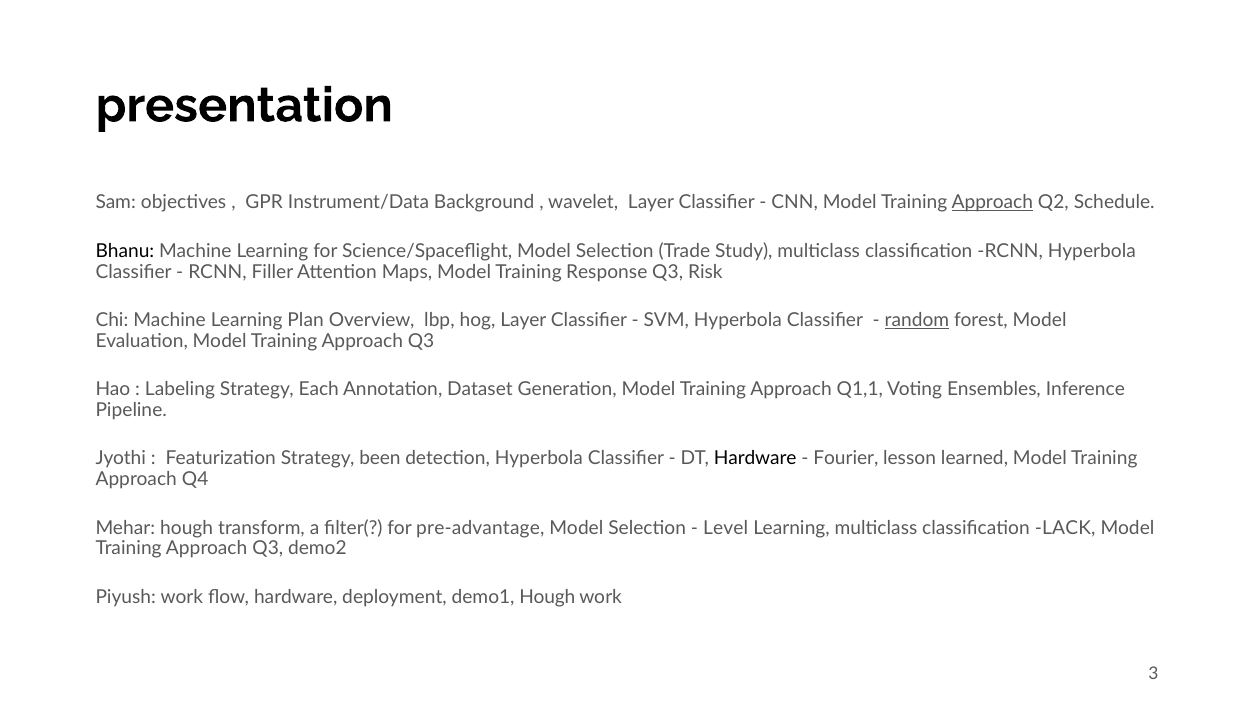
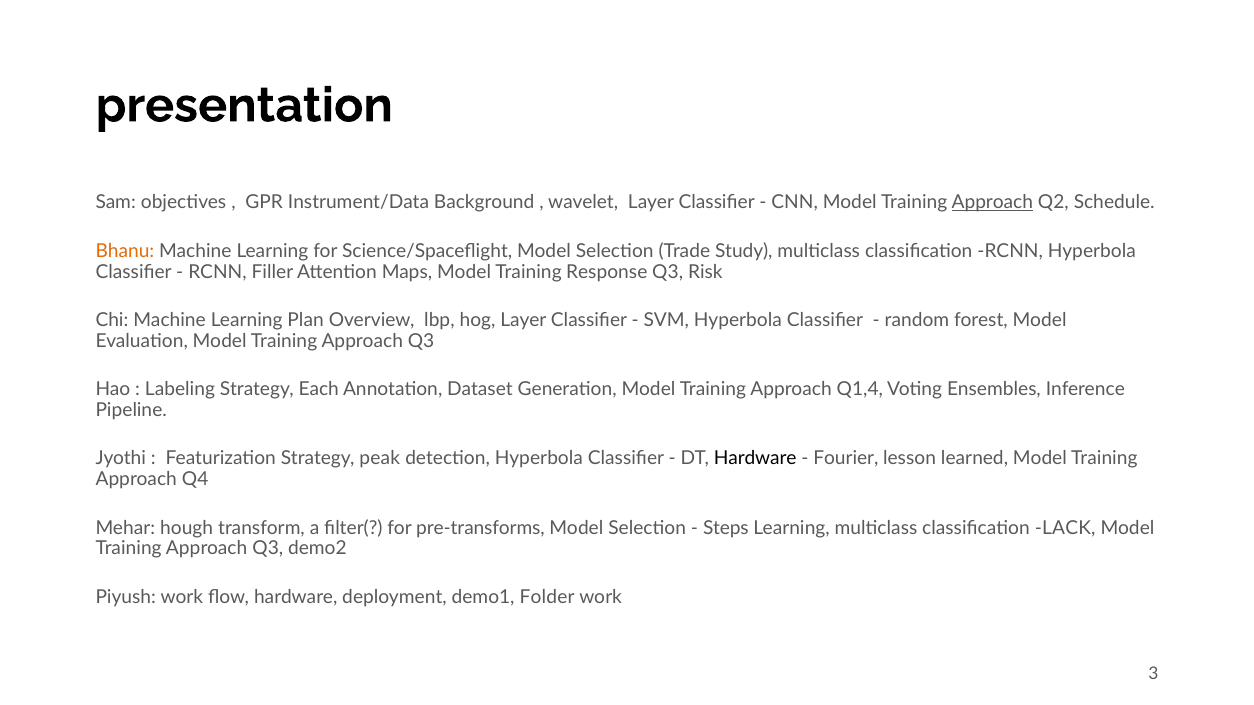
Bhanu colour: black -> orange (125, 251)
random underline: present -> none (917, 320)
Q1,1: Q1,1 -> Q1,4 (860, 390)
been: been -> peak (380, 459)
pre-advantage: pre-advantage -> pre-transforms (480, 528)
Level: Level -> Steps (726, 528)
demo1 Hough: Hough -> Folder (547, 597)
